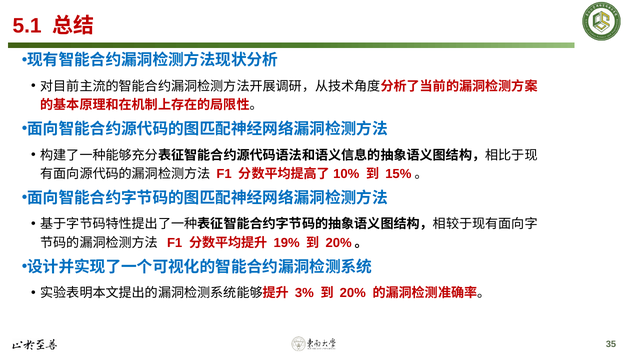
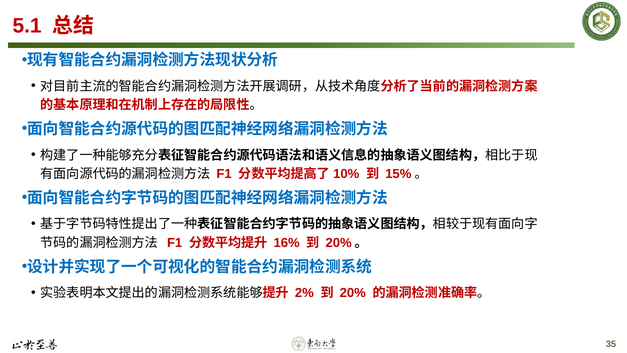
19%: 19% -> 16% (287, 243)
3%: 3% -> 2% (304, 293)
